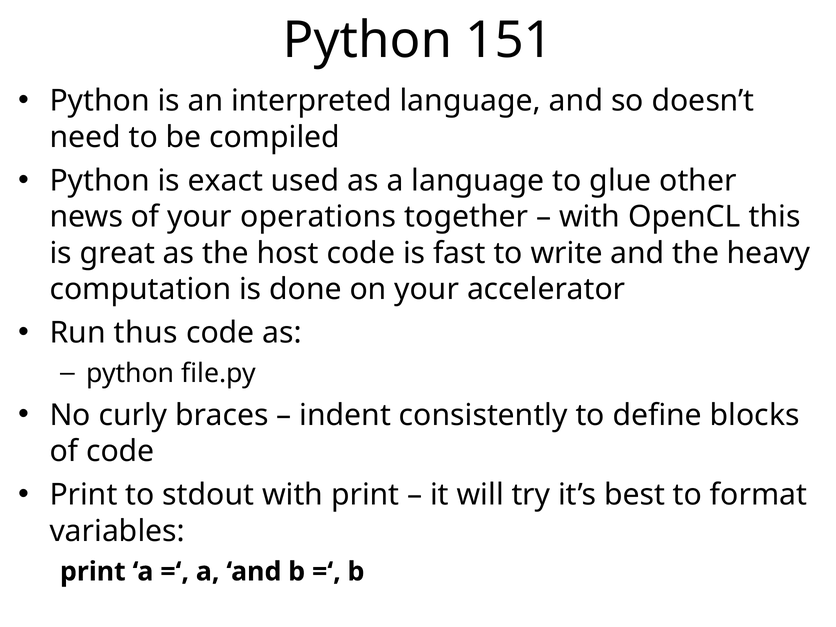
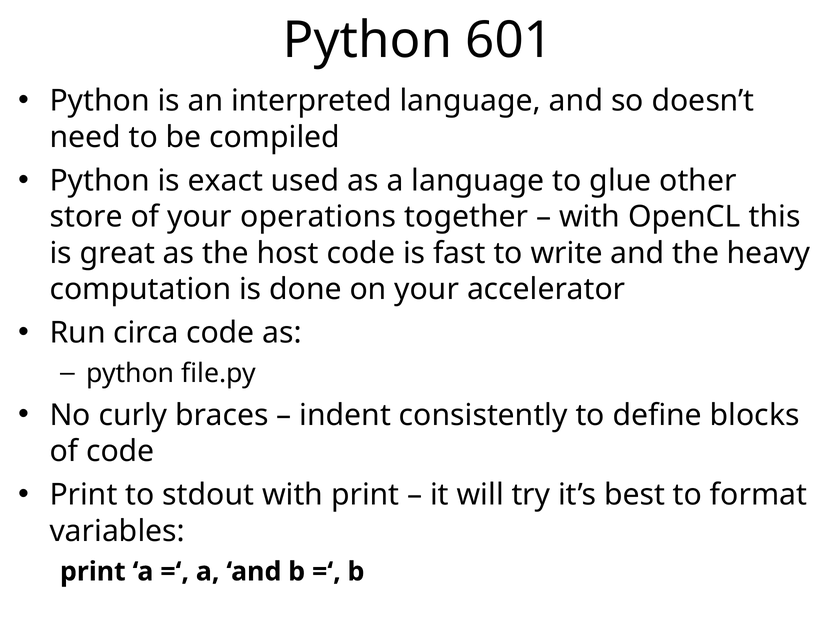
151: 151 -> 601 (509, 40)
news: news -> store (86, 217)
thus: thus -> circa (146, 333)
